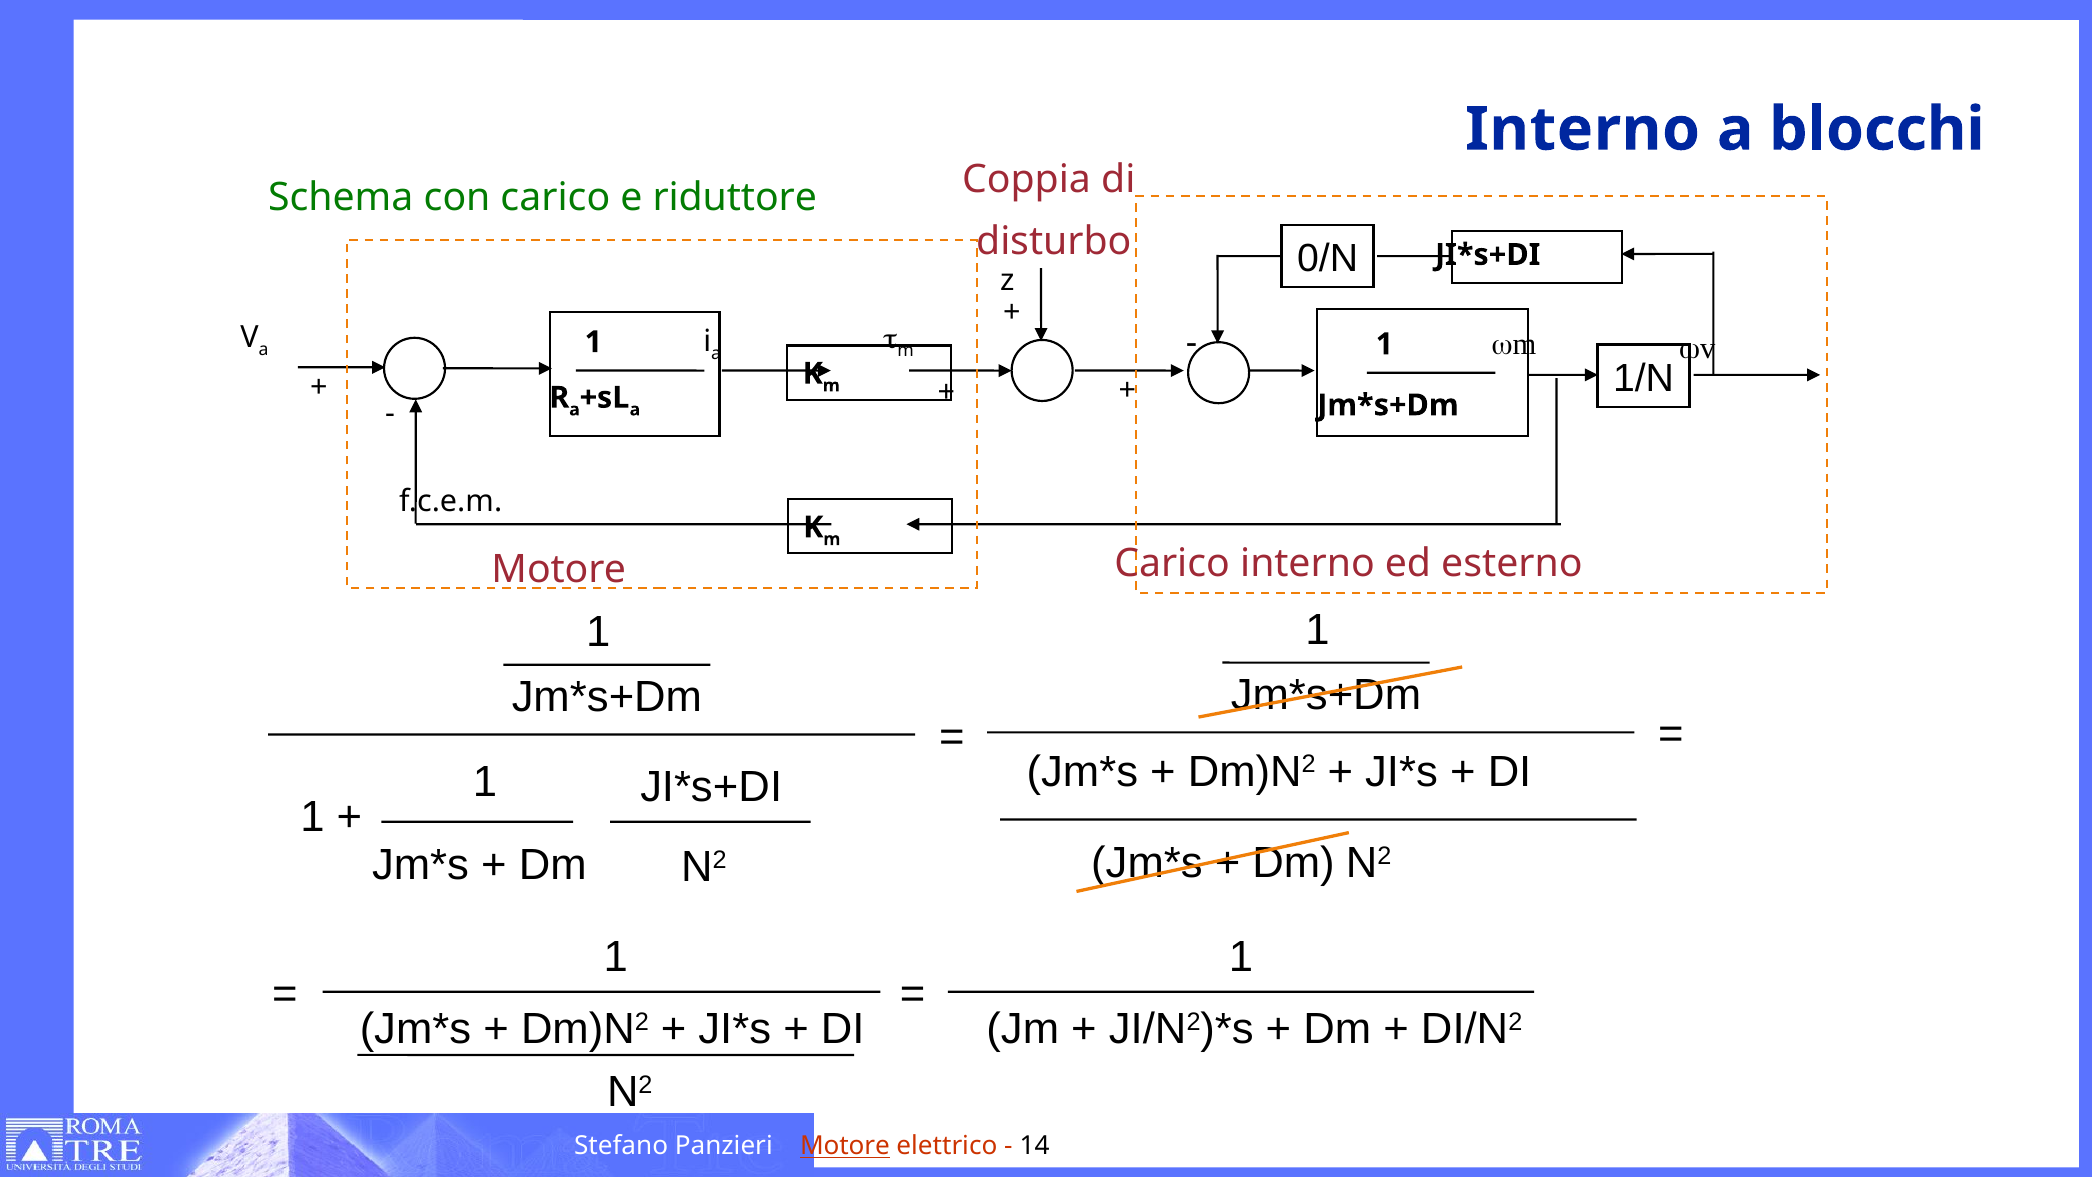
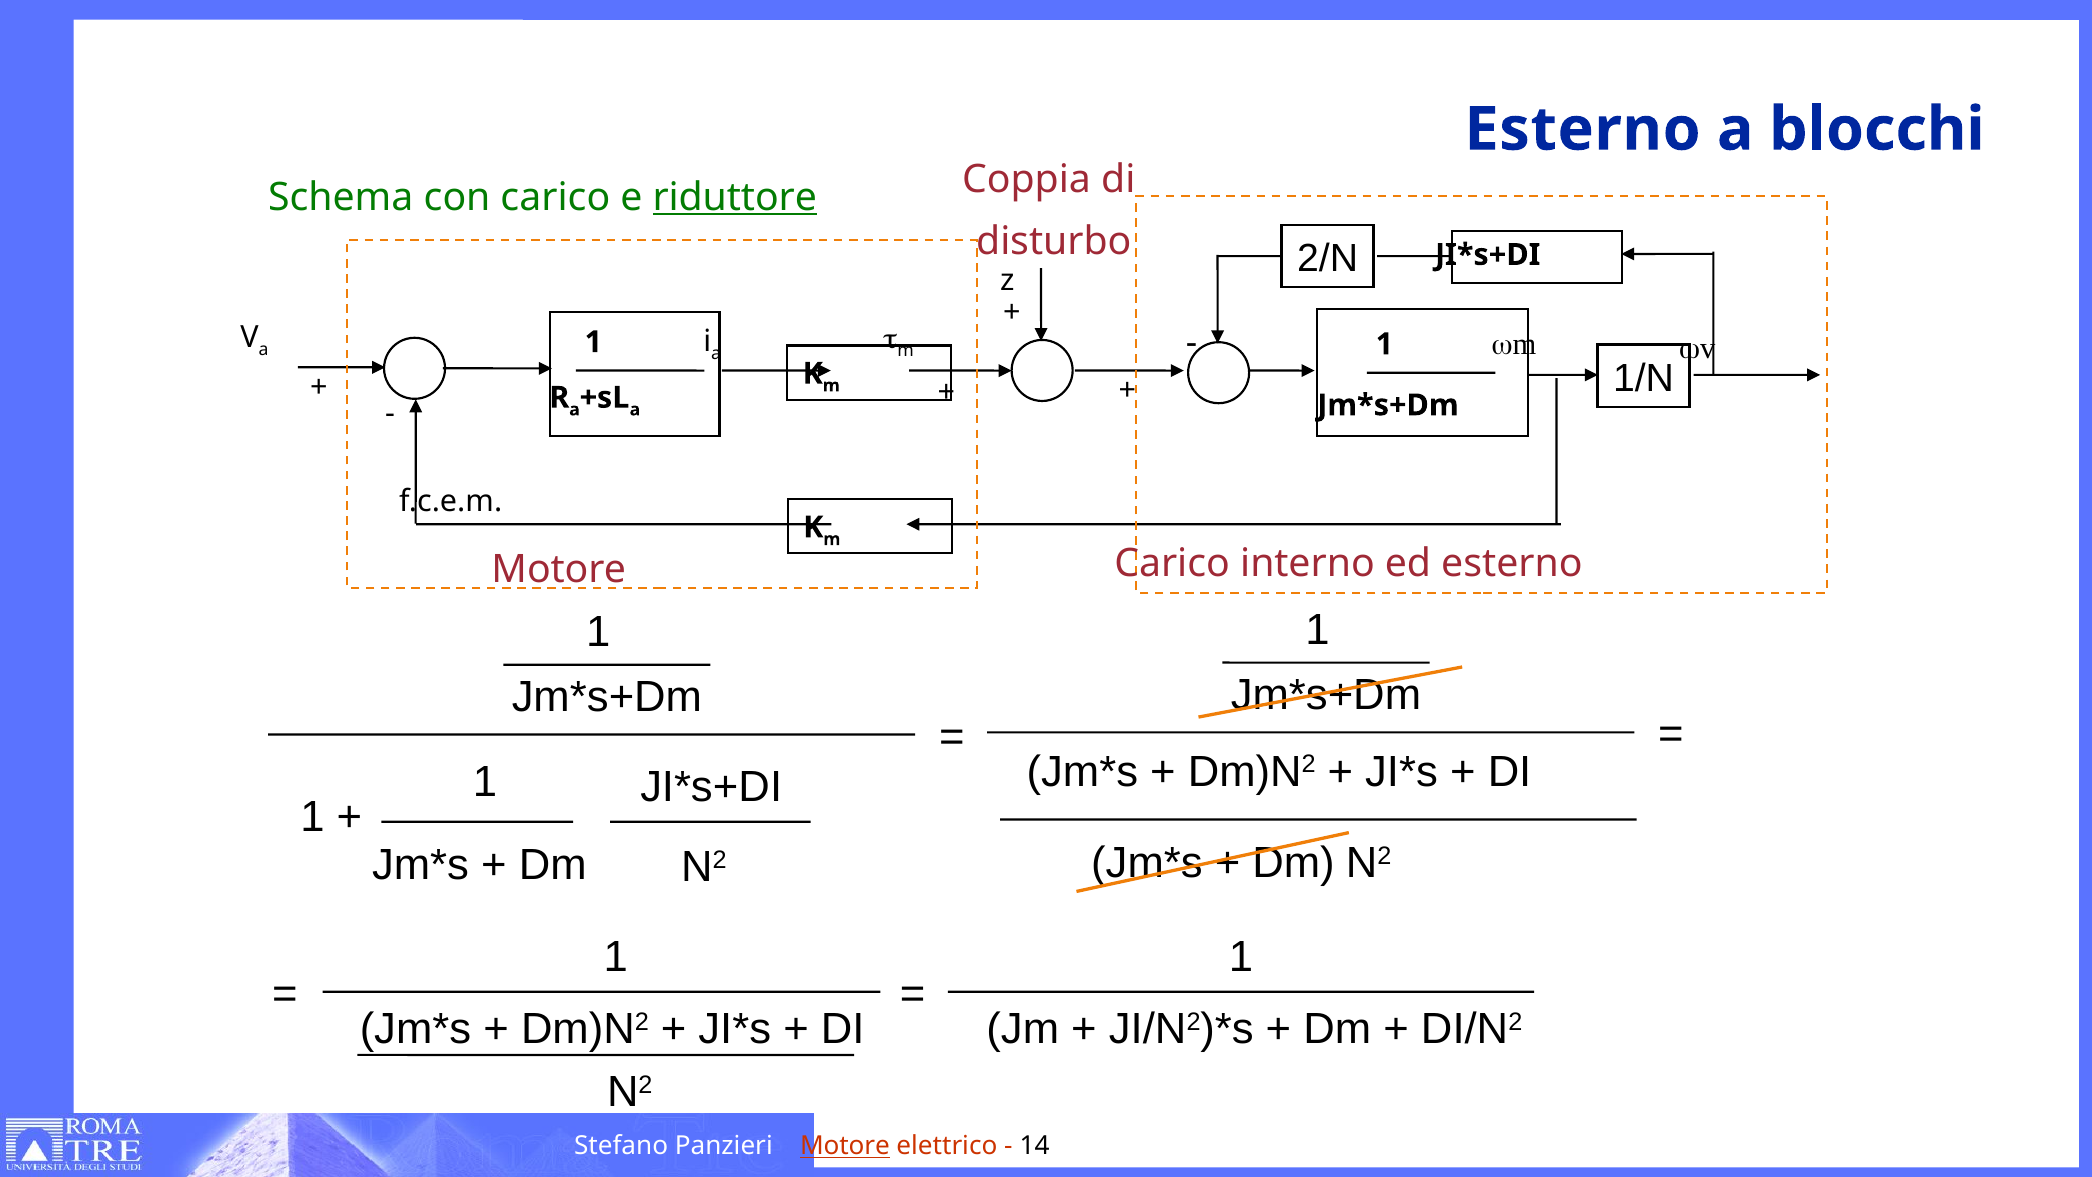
Interno: Interno -> Esterno (1583, 130)
riduttore underline: none -> present (735, 197)
0/N: 0/N -> 2/N (1328, 259)
